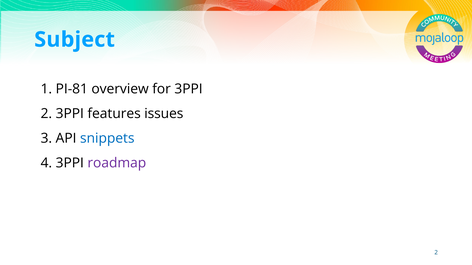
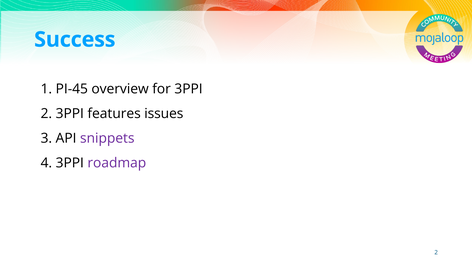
Subject: Subject -> Success (75, 40)
PI-81: PI-81 -> PI-45 (72, 89)
snippets colour: blue -> purple (107, 139)
